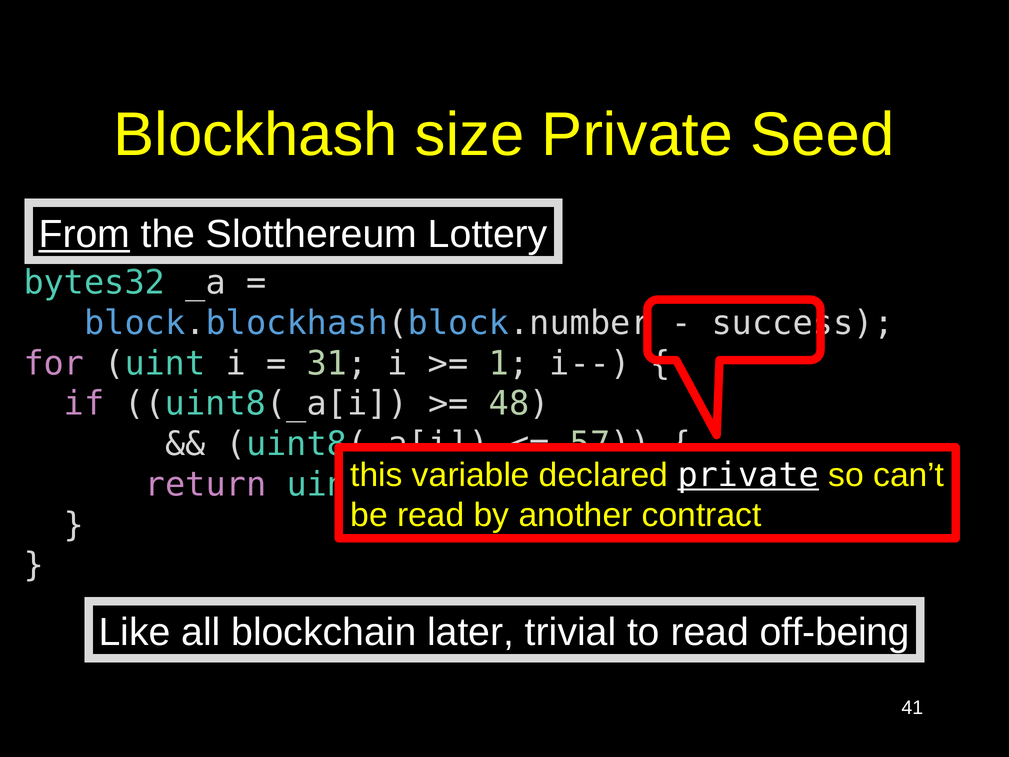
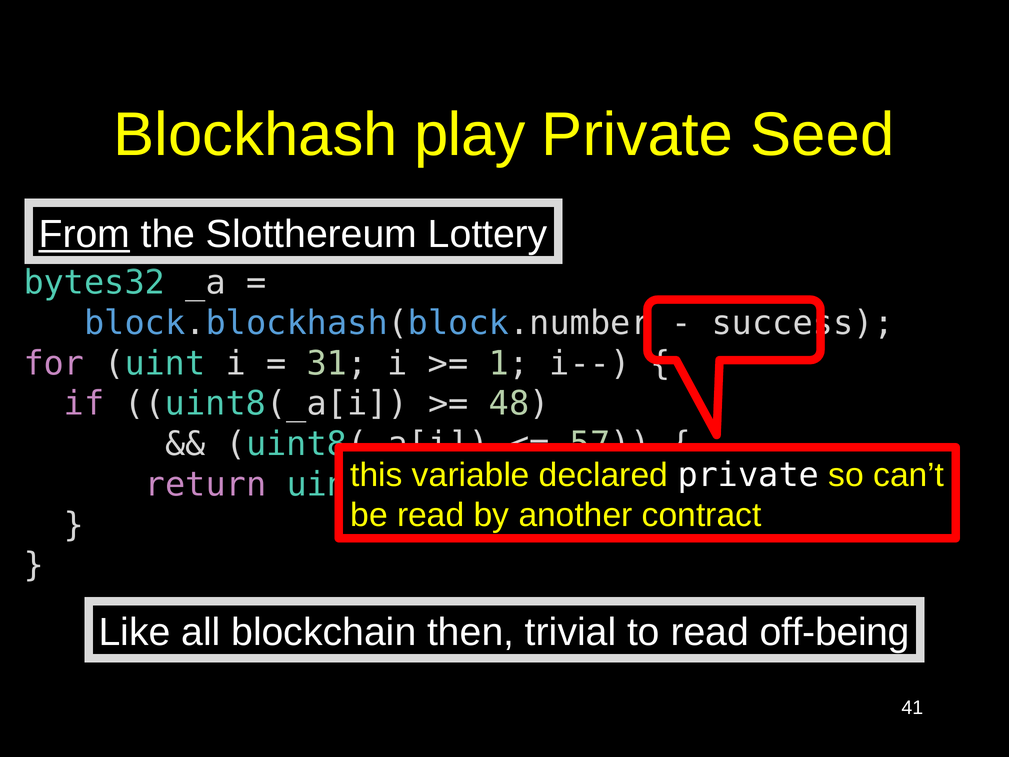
size: size -> play (470, 135)
private underline: present -> none (748, 475)
later: later -> then (471, 632)
